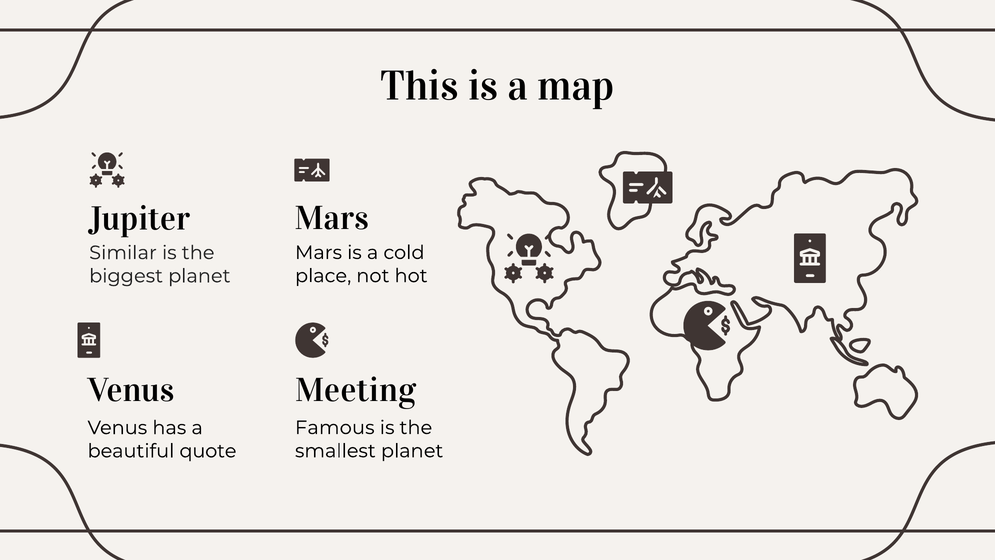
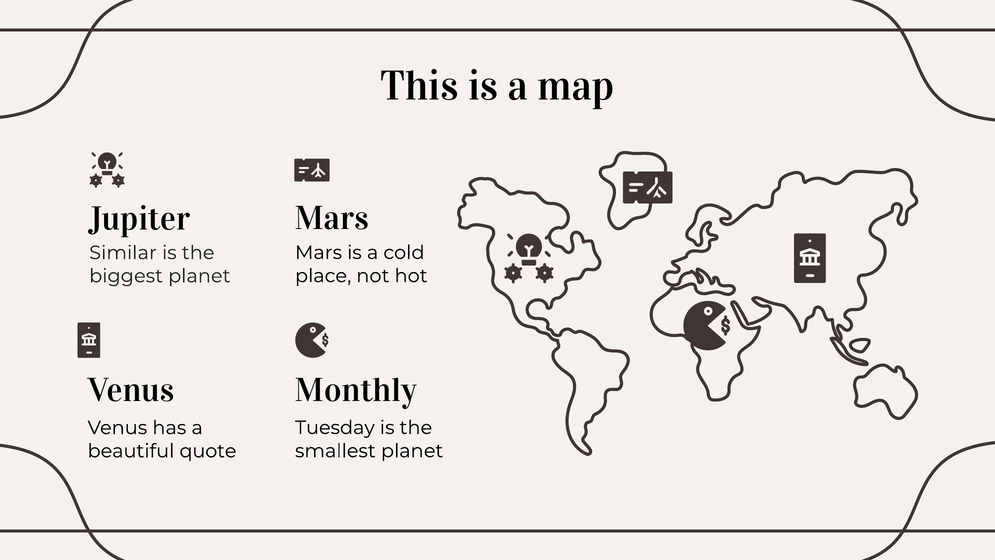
Meeting: Meeting -> Monthly (356, 390)
Famous: Famous -> Tuesday (335, 427)
